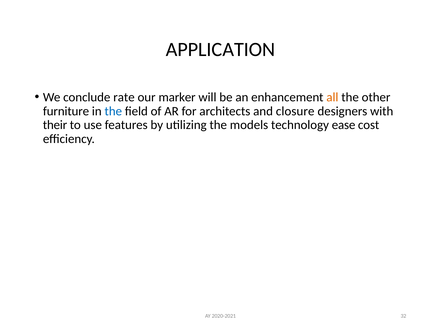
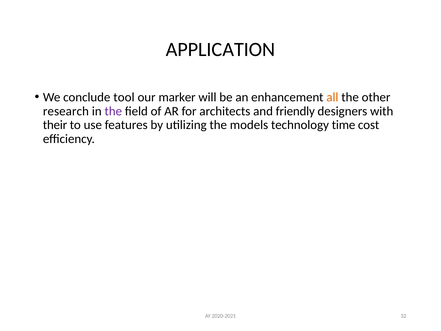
rate: rate -> tool (124, 97)
furniture: furniture -> research (66, 111)
the colour: blue -> purple (113, 111)
closure: closure -> friendly (295, 111)
ease: ease -> time (344, 125)
